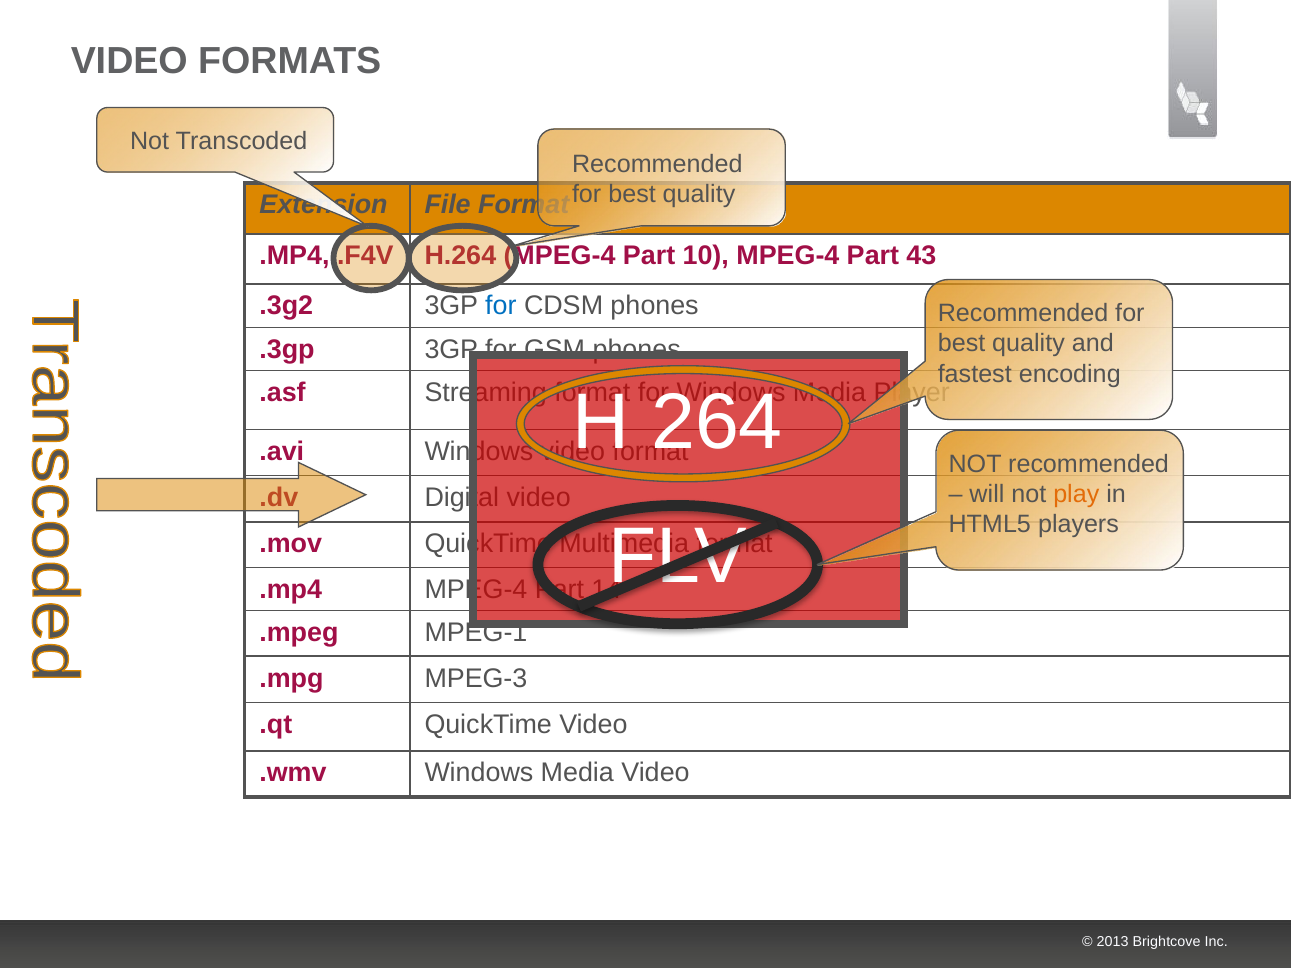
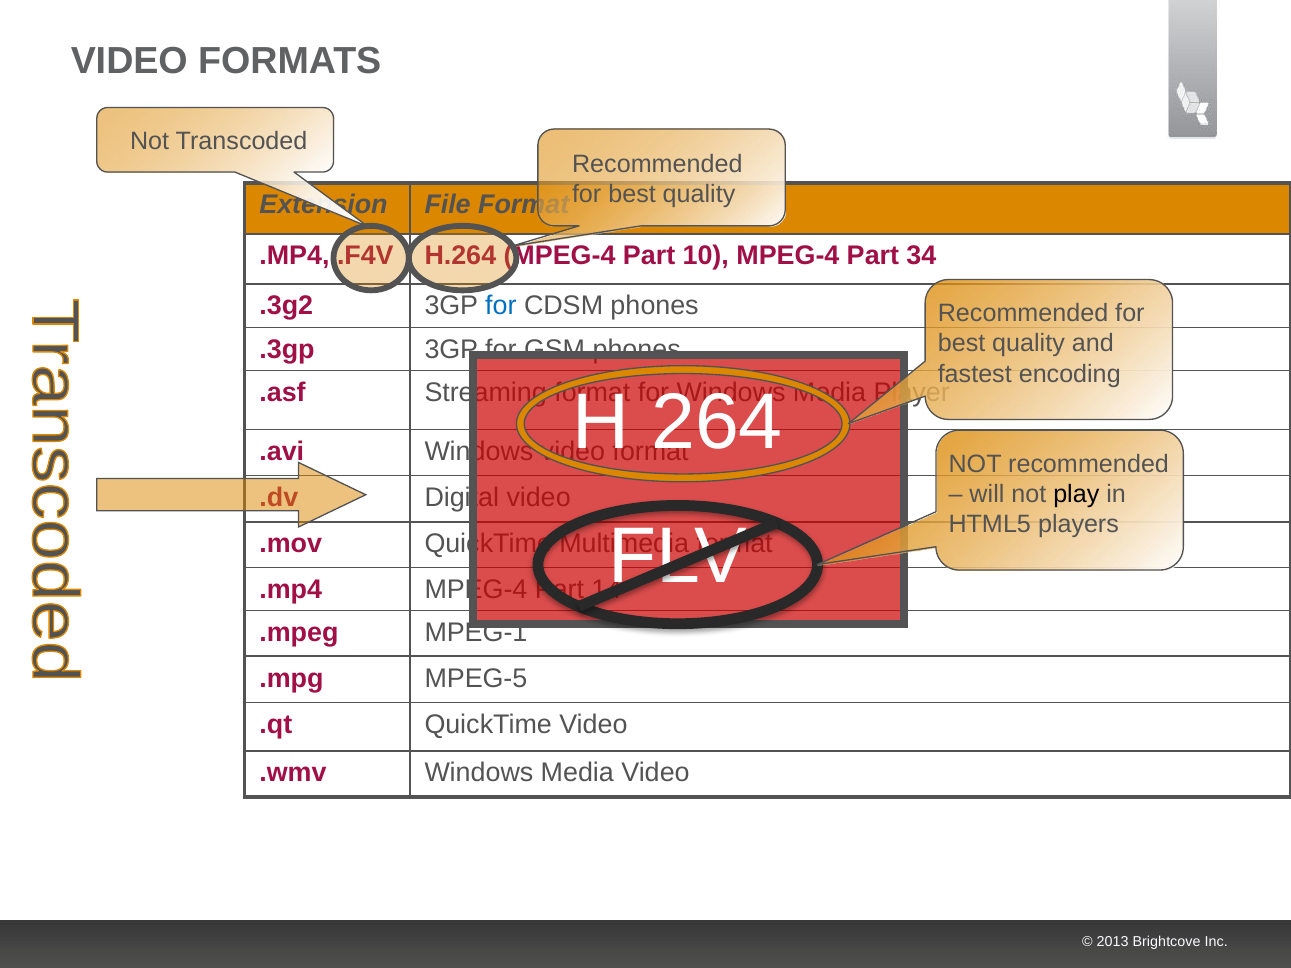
43: 43 -> 34 (921, 256)
play colour: orange -> black (1076, 494)
MPEG-3: MPEG-3 -> MPEG-5 (476, 678)
